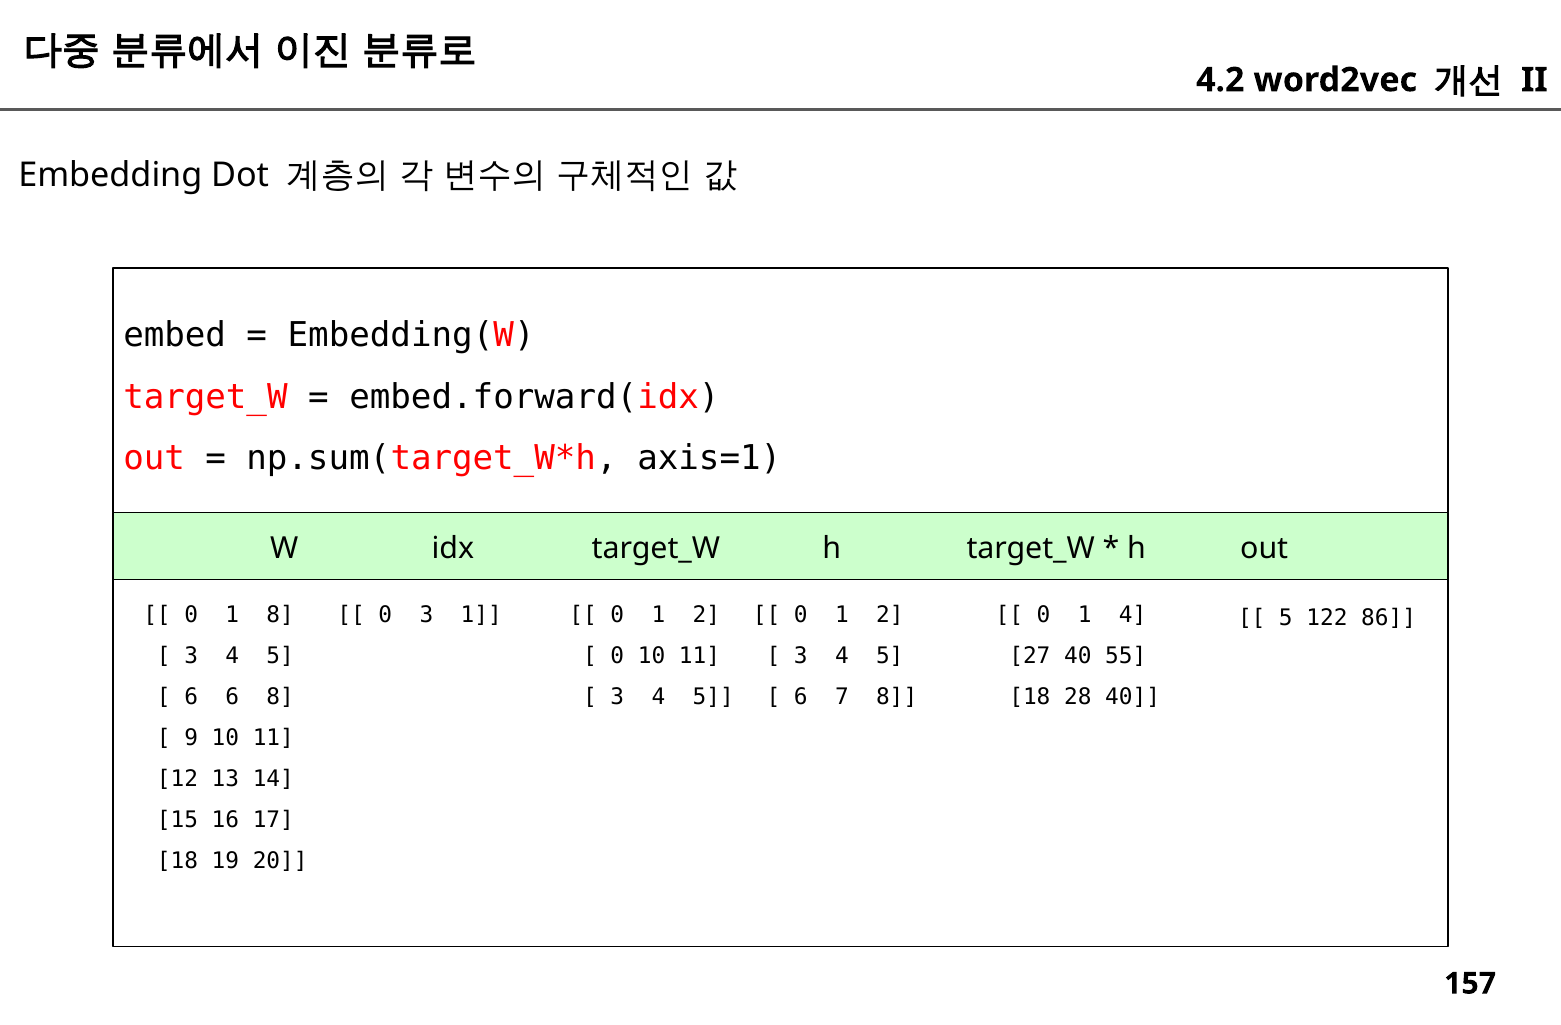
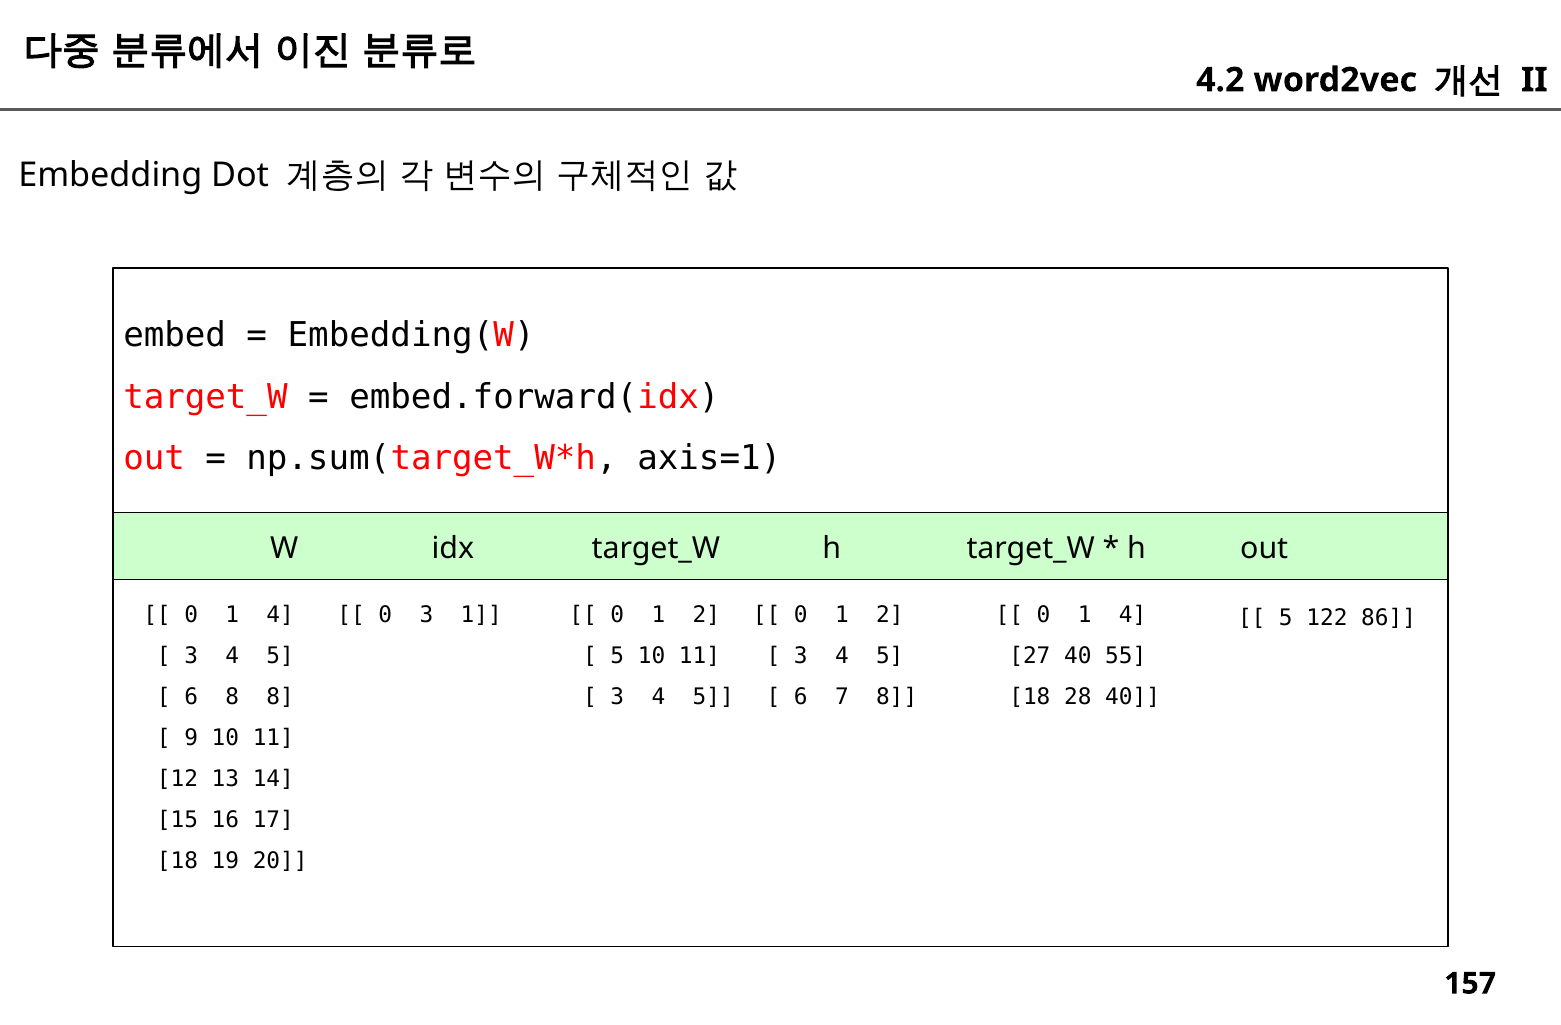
8: 8 -> 4 (280, 615)
0: 0 -> 5 (617, 656)
6 6: 6 -> 8 (232, 697)
